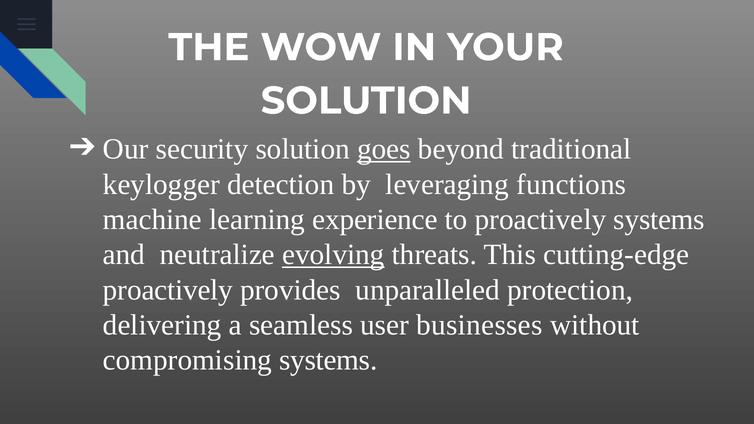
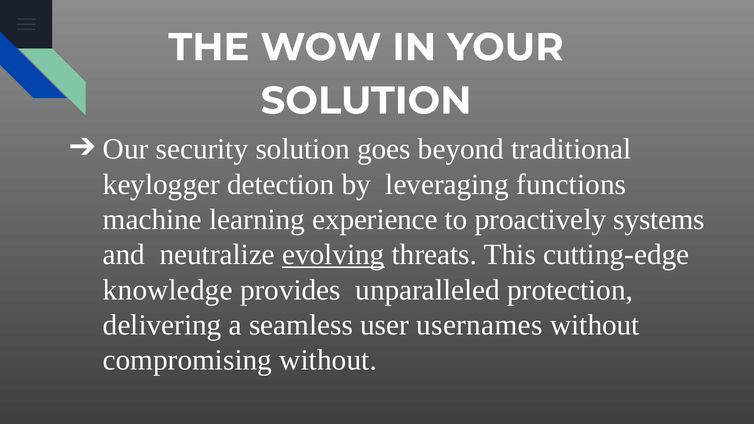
goes underline: present -> none (384, 149)
proactively: proactively -> knowledge (168, 290)
businesses: businesses -> usernames (479, 325)
compromising systems: systems -> without (328, 360)
